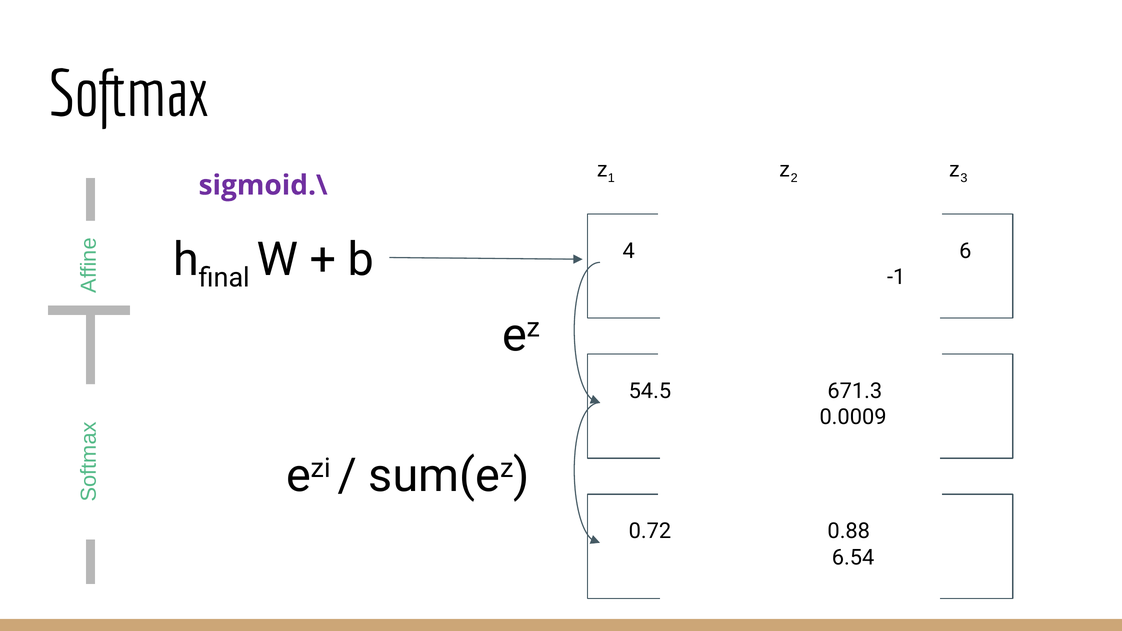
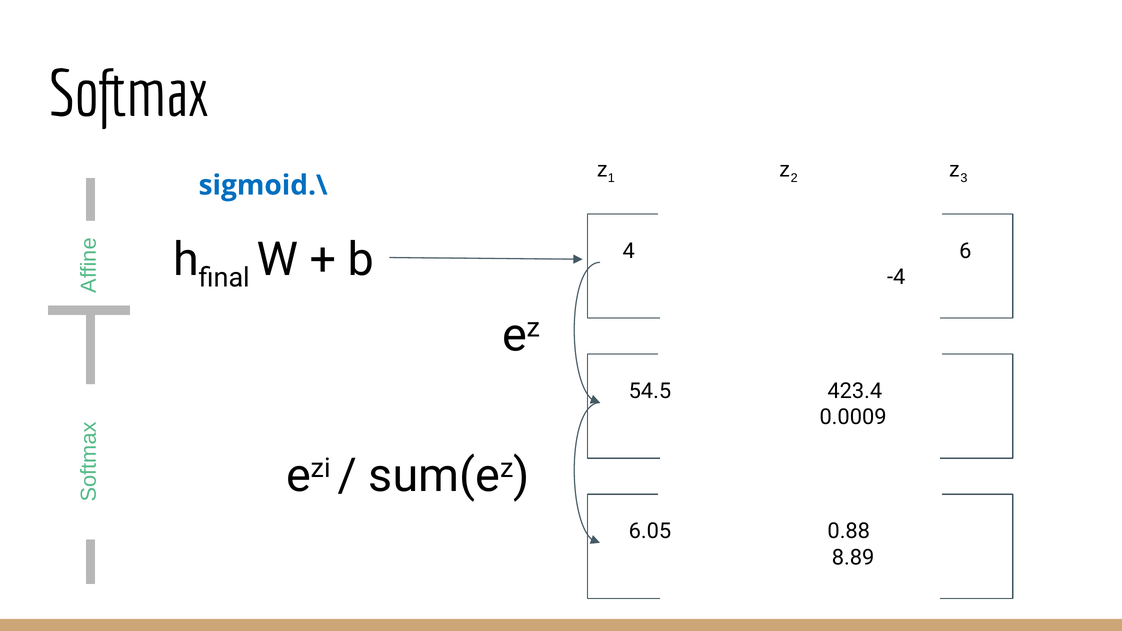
sigmoid.\ colour: purple -> blue (263, 185)
-1: -1 -> -4 (896, 277)
671.3: 671.3 -> 423.4 (855, 391)
0.72: 0.72 -> 6.05 (650, 531)
6.54: 6.54 -> 8.89 (853, 558)
